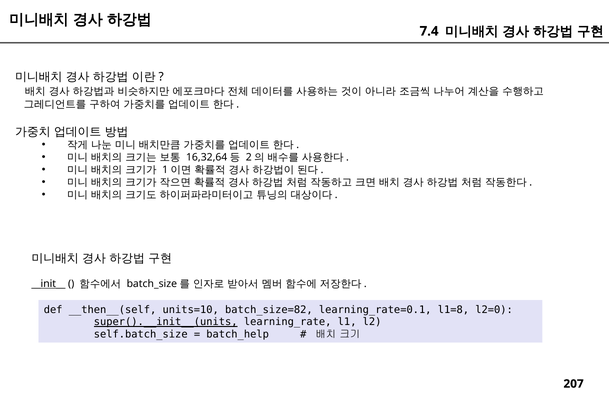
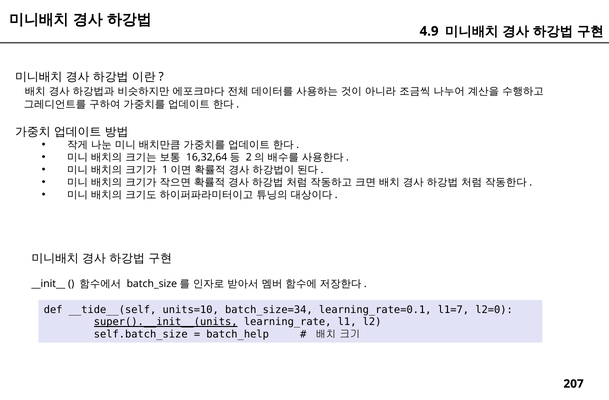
7.4: 7.4 -> 4.9 (429, 31)
__init__ underline: present -> none (48, 284)
__then__(self: __then__(self -> __tide__(self (113, 310)
batch_size=82: batch_size=82 -> batch_size=34 (269, 310)
l1=8: l1=8 -> l1=7 (453, 310)
